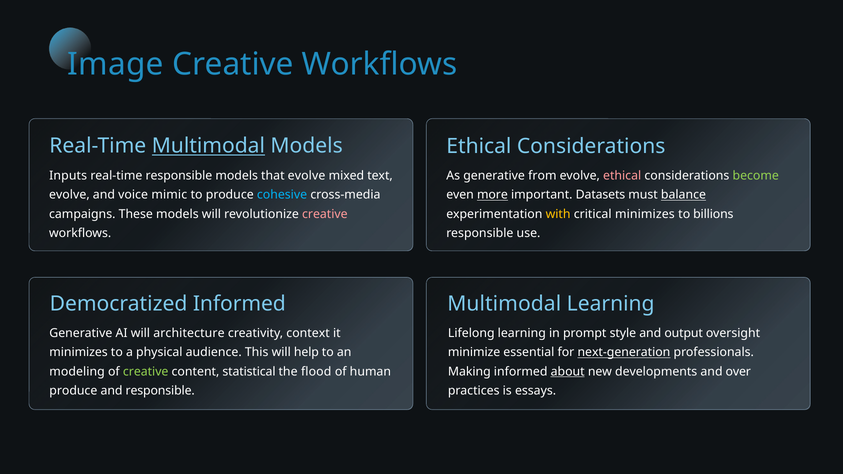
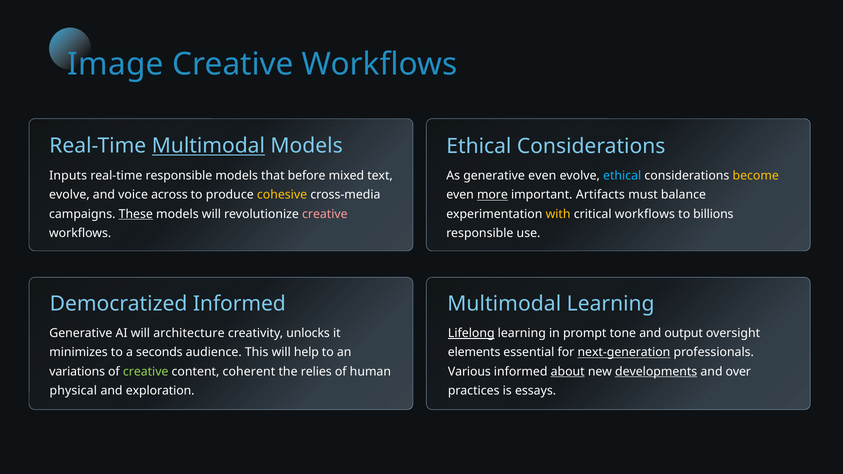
that evolve: evolve -> before (307, 176)
generative from: from -> even (542, 176)
ethical colour: pink -> light blue (622, 176)
become colour: light green -> yellow (756, 176)
mimic: mimic -> across (169, 195)
cohesive colour: light blue -> yellow (282, 195)
Datasets: Datasets -> Artifacts (600, 195)
balance underline: present -> none (683, 195)
These underline: none -> present (136, 214)
critical minimizes: minimizes -> workflows (645, 214)
context: context -> unlocks (308, 333)
Lifelong underline: none -> present (471, 333)
style: style -> tone (623, 333)
physical: physical -> seconds (159, 353)
minimize: minimize -> elements (474, 353)
modeling: modeling -> variations (77, 372)
statistical: statistical -> coherent (249, 372)
flood: flood -> relies (316, 372)
Making: Making -> Various (469, 372)
developments underline: none -> present (656, 372)
produce: produce -> physical (73, 391)
and responsible: responsible -> exploration (160, 391)
